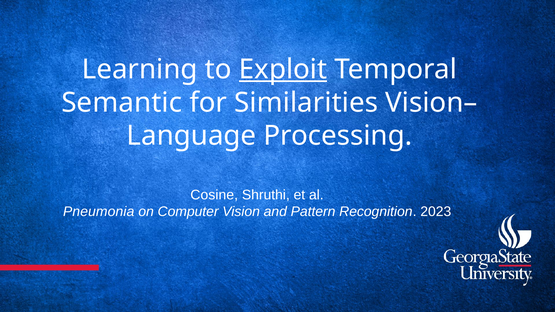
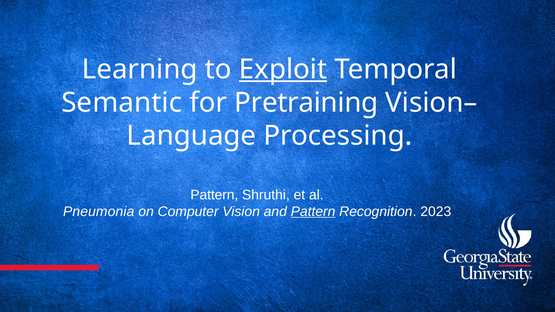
Similarities: Similarities -> Pretraining (306, 103)
Cosine: Cosine -> Pattern (214, 195)
Pattern underline: none -> present (313, 212)
